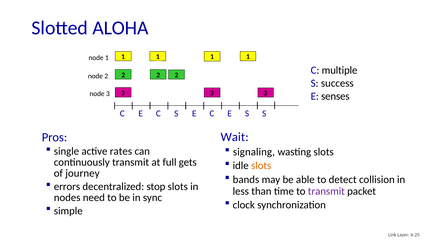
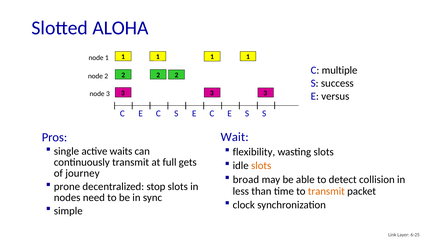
senses: senses -> versus (335, 96)
rates: rates -> waits (121, 151)
signaling: signaling -> flexibility (254, 151)
bands: bands -> broad (246, 179)
errors: errors -> prone (67, 186)
transmit colour: purple -> orange (326, 191)
